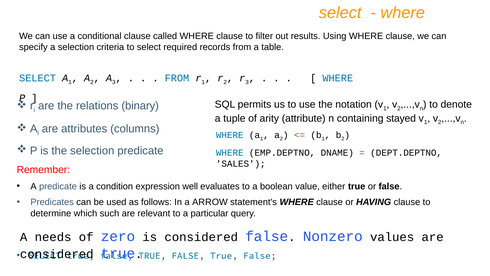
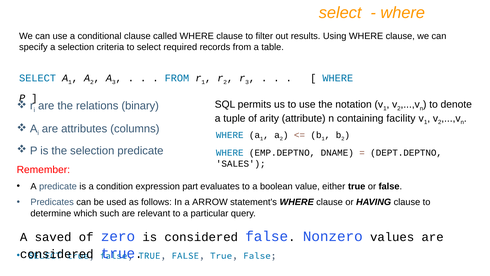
stayed: stayed -> facility (401, 118)
well: well -> part (190, 186)
needs: needs -> saved (53, 237)
